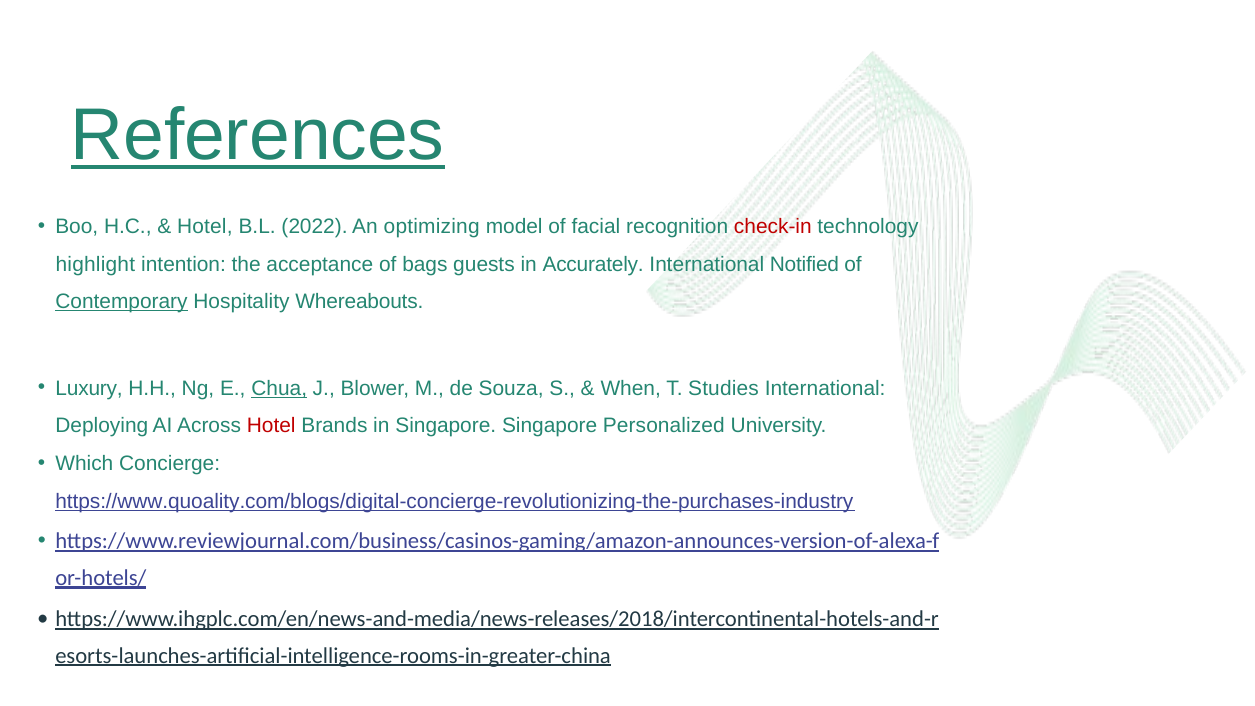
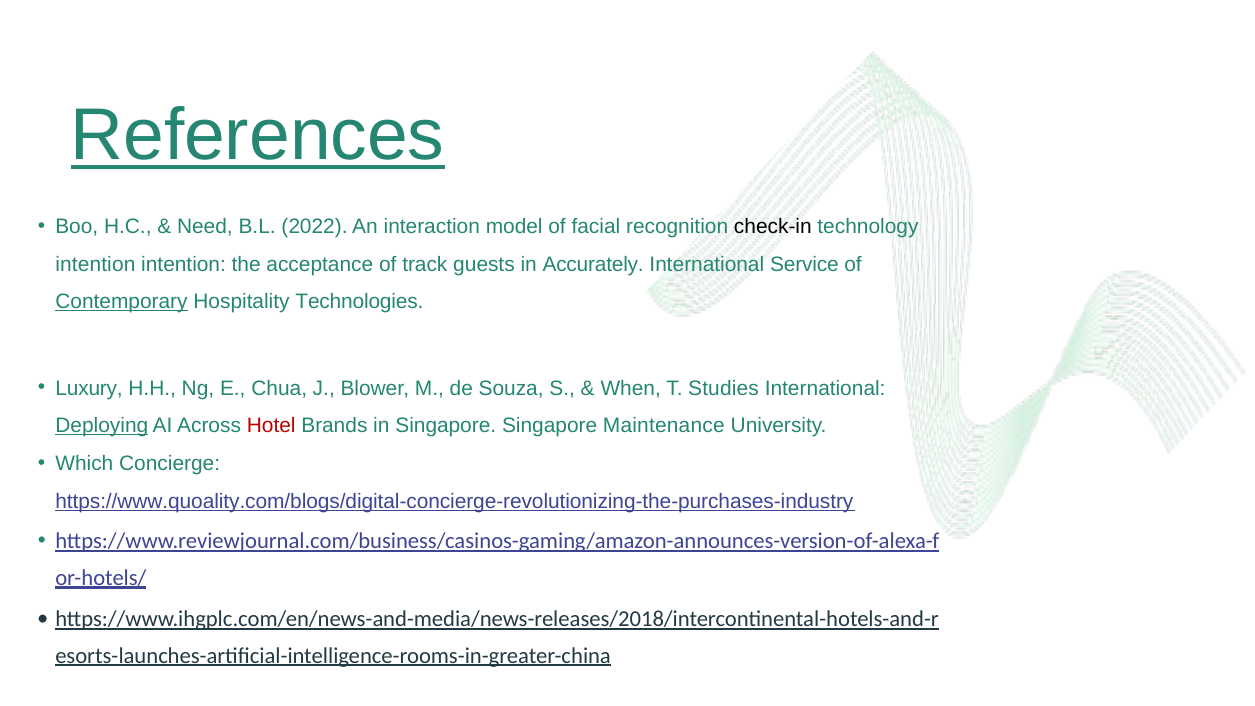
Hotel: Hotel -> Need (205, 227)
optimizing: optimizing -> interaction (432, 227)
check-in colour: red -> black (773, 227)
highlight: highlight -> intention (95, 264)
bags: bags -> track (425, 264)
Notified: Notified -> Service (804, 264)
Whereabouts: Whereabouts -> Technologies (359, 302)
Chua underline: present -> none (279, 388)
Deploying underline: none -> present (102, 426)
Personalized: Personalized -> Maintenance (664, 426)
